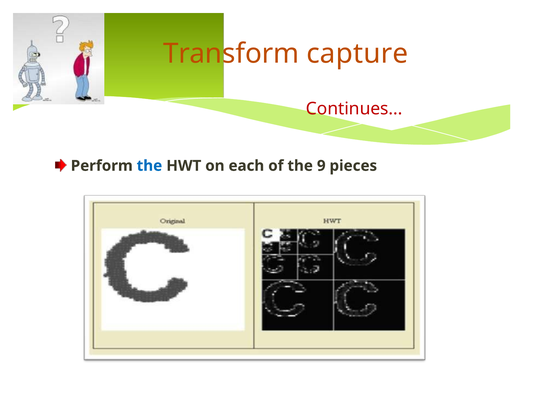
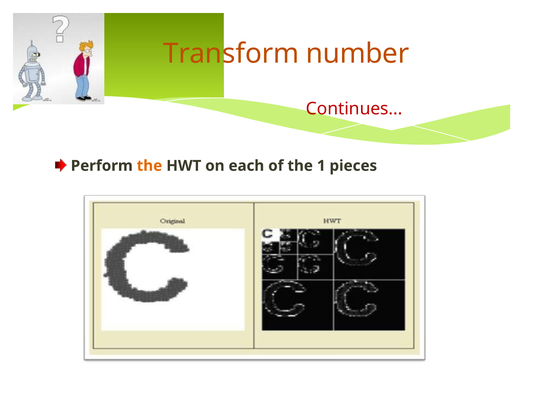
capture: capture -> number (358, 54)
the colour: blue -> orange (149, 166)
9: 9 -> 1 (321, 166)
